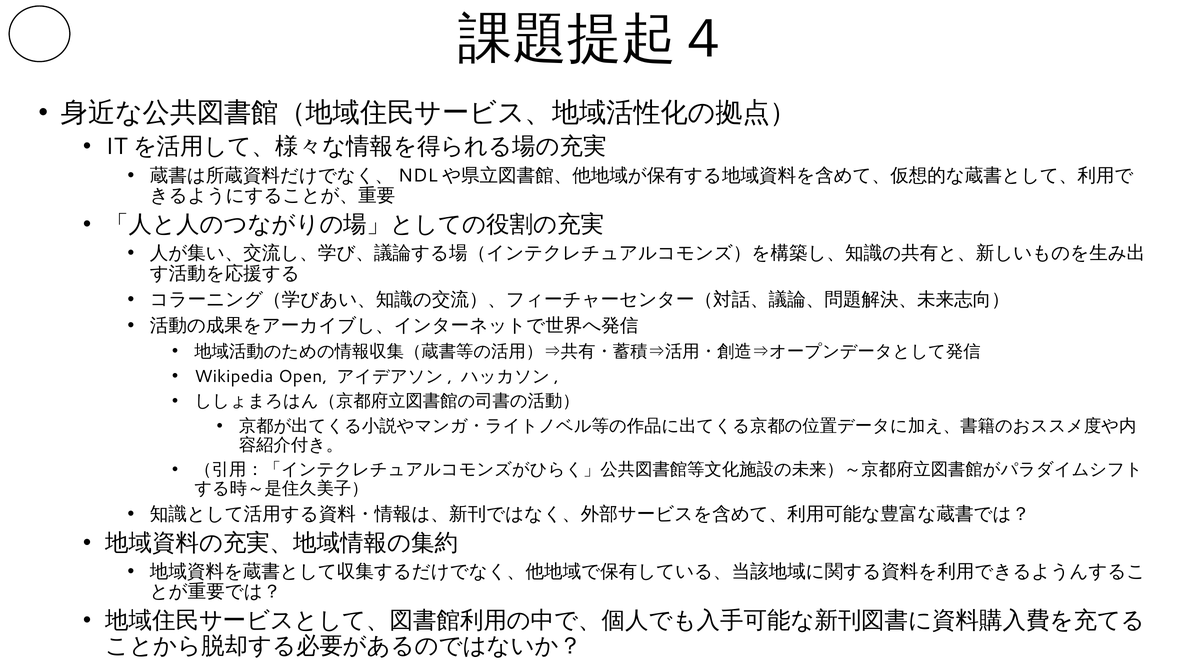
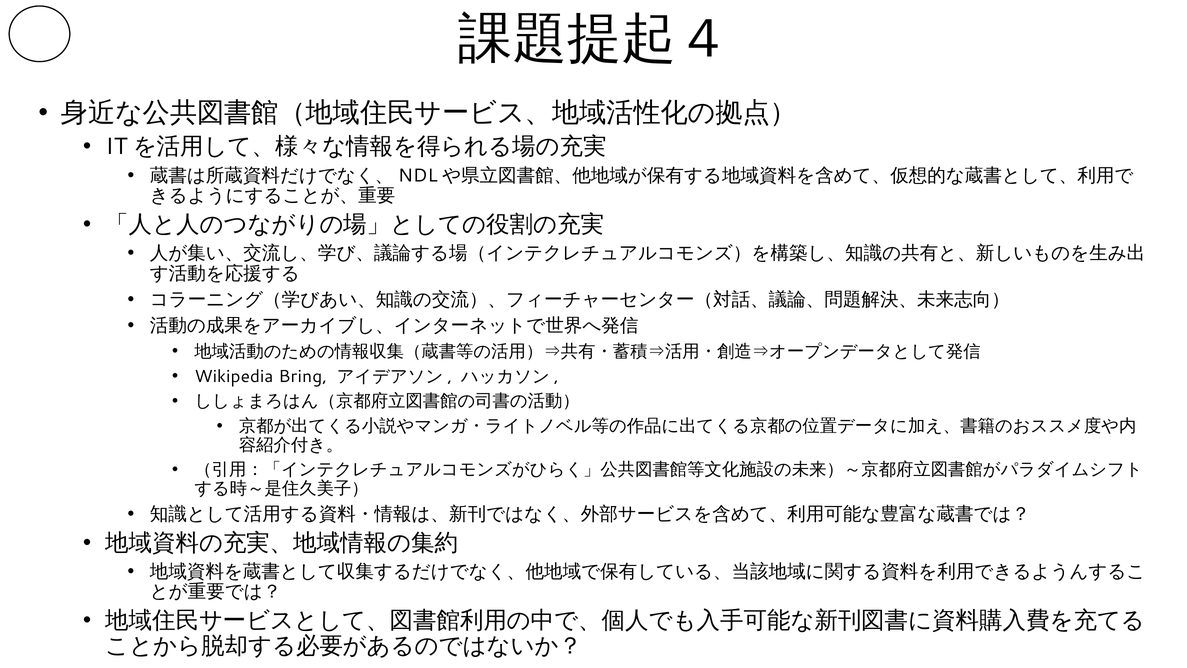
Open: Open -> Bring (303, 376)
